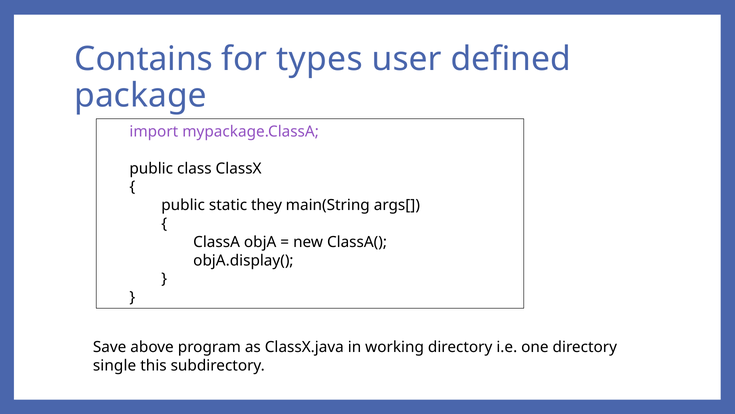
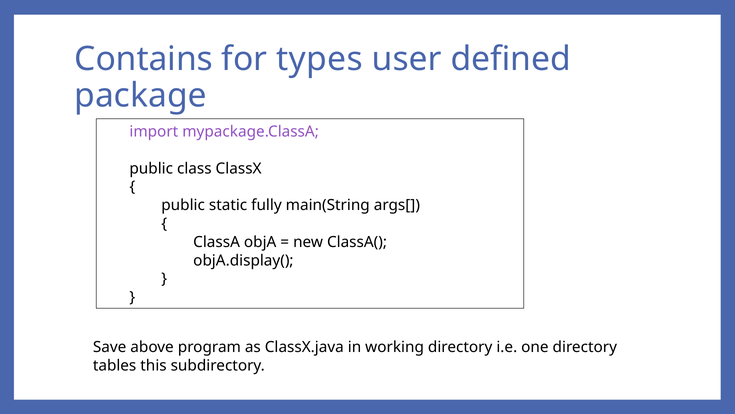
they: they -> fully (266, 205)
single: single -> tables (115, 365)
